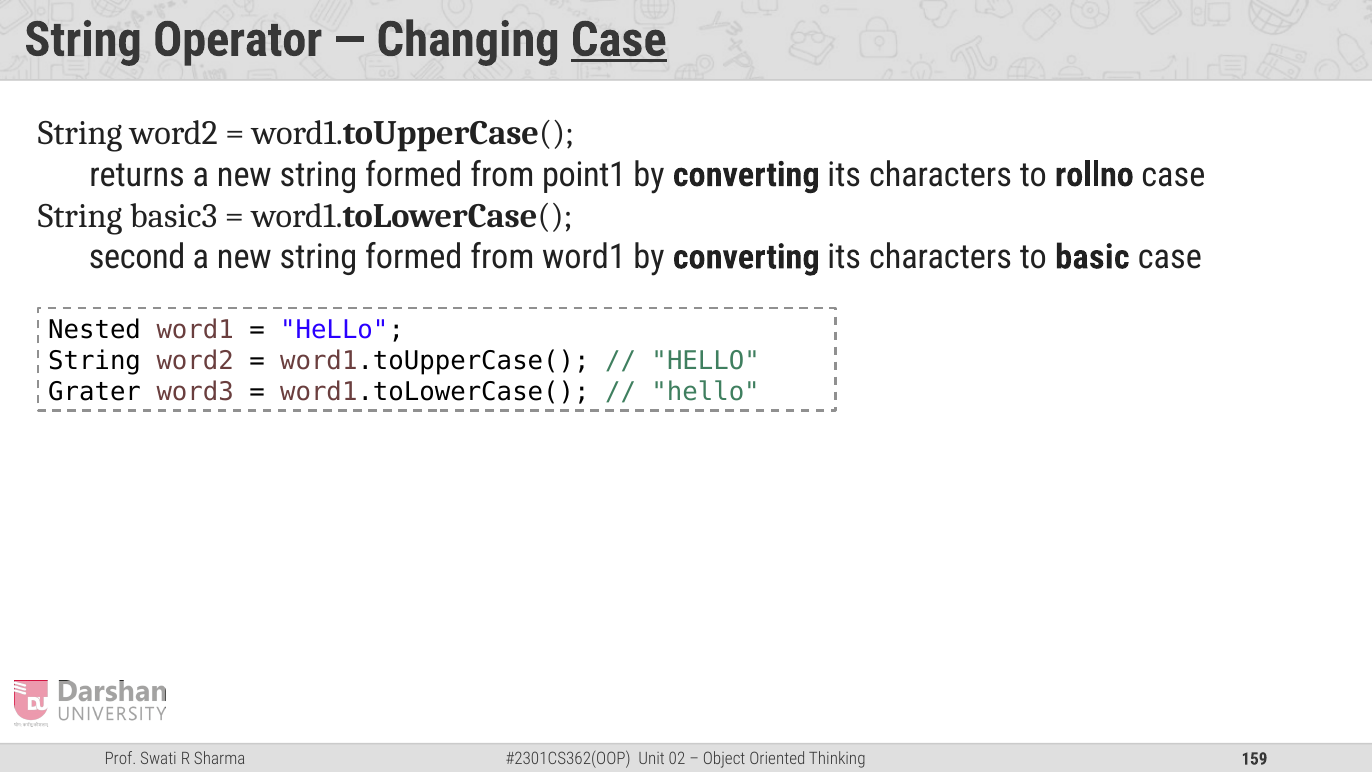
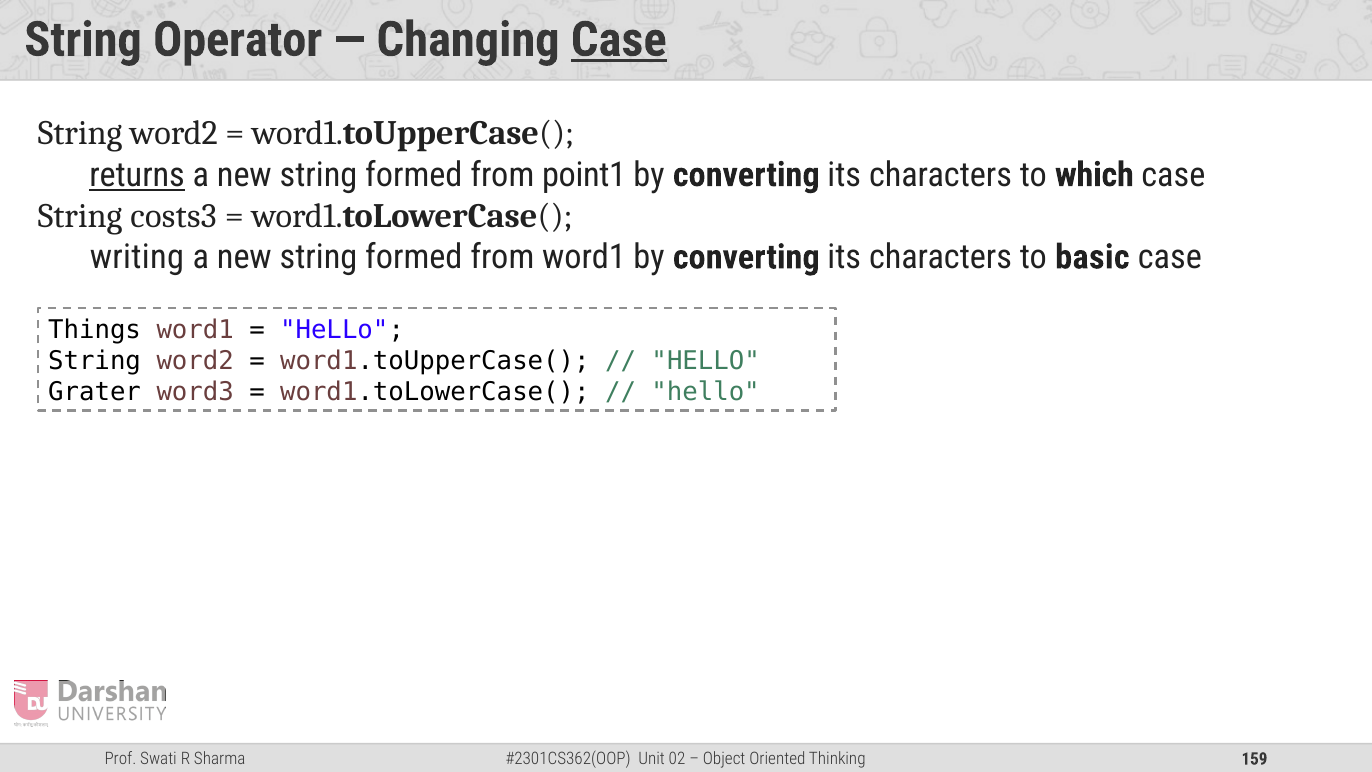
returns underline: none -> present (137, 175)
rollno: rollno -> which (1094, 175)
basic3: basic3 -> costs3 (174, 216)
second: second -> writing (137, 257)
Nested: Nested -> Things (95, 330)
